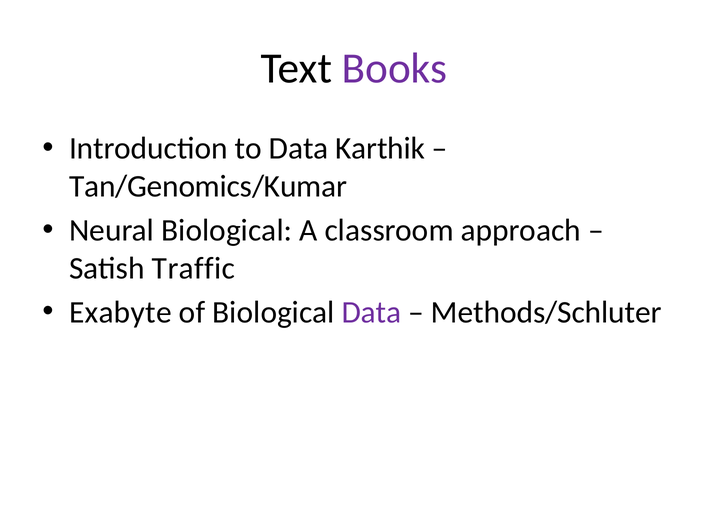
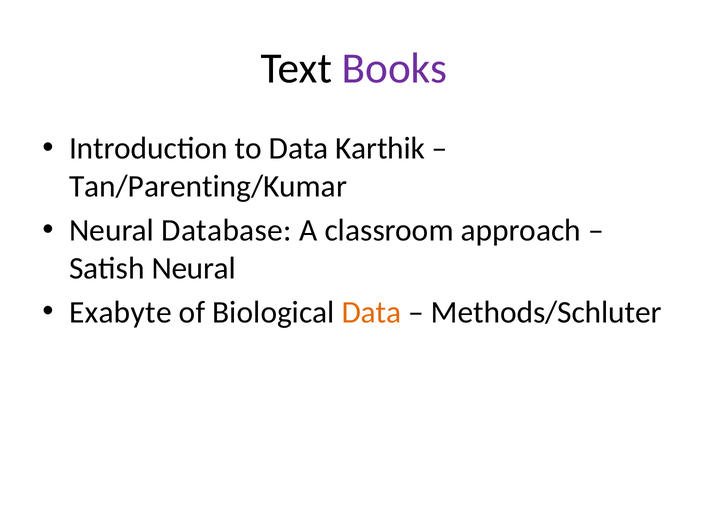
Tan/Genomics/Kumar: Tan/Genomics/Kumar -> Tan/Parenting/Kumar (208, 186)
Neural Biological: Biological -> Database (227, 230)
Satish Traffic: Traffic -> Neural (194, 268)
Data colour: purple -> orange (371, 312)
